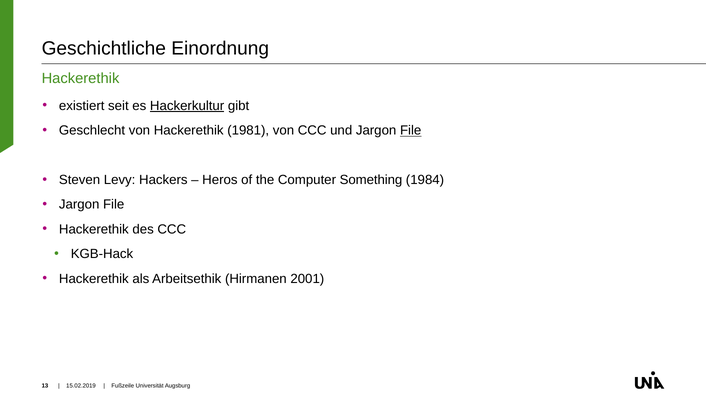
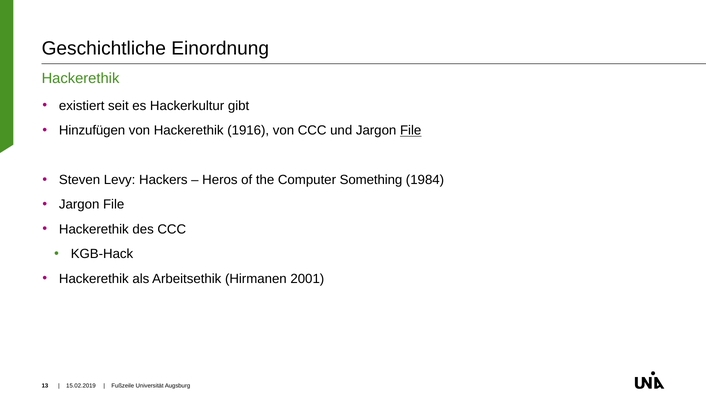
Hackerkultur underline: present -> none (187, 106)
Geschlecht: Geschlecht -> Hinzufügen (92, 131)
1981: 1981 -> 1916 (248, 131)
